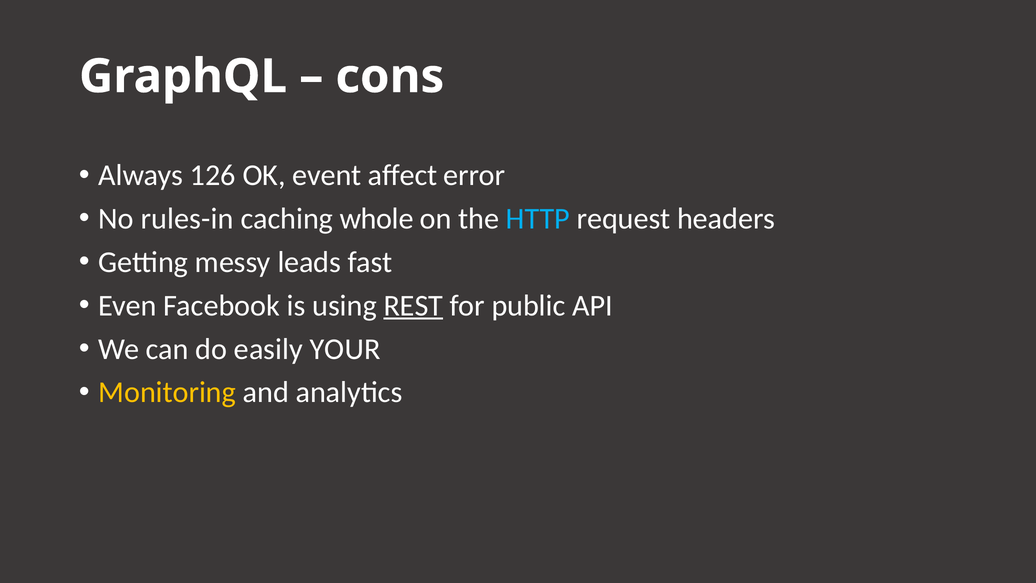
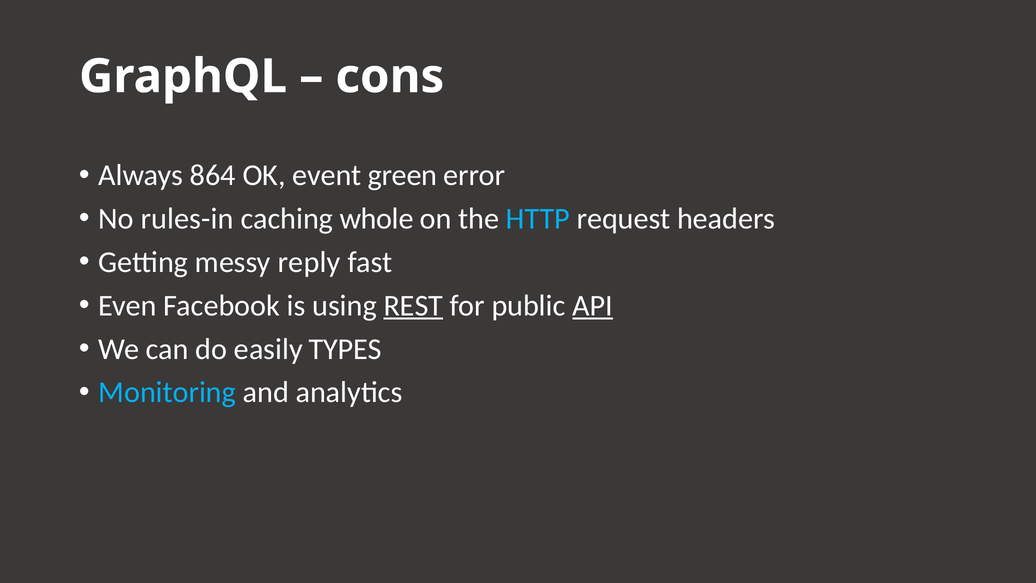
126: 126 -> 864 (213, 175)
affect: affect -> green (402, 175)
leads: leads -> reply (309, 262)
API underline: none -> present (593, 305)
YOUR: YOUR -> TYPES (345, 349)
Monitoring colour: yellow -> light blue (167, 392)
